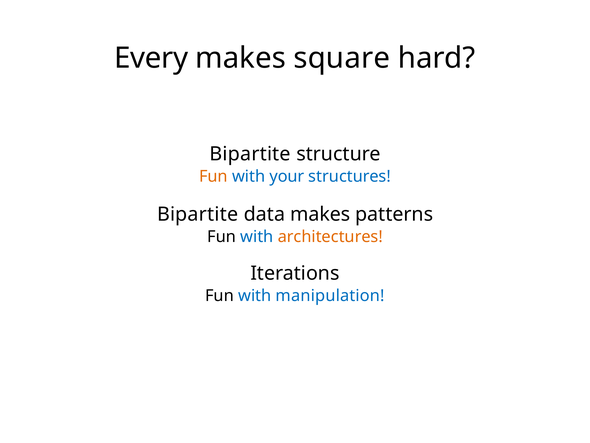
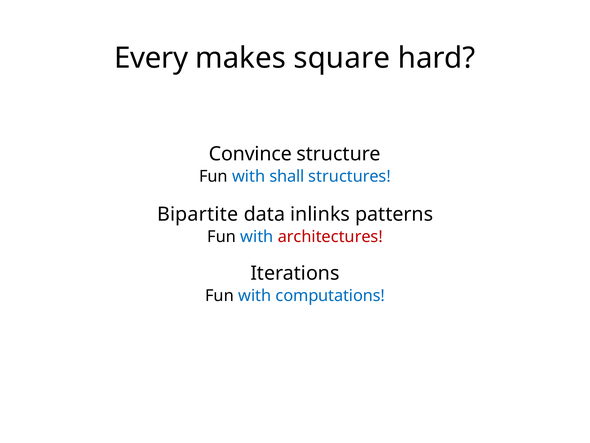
Bipartite: Bipartite -> Convince (250, 154)
Fun colour: orange -> black (213, 176)
your: your -> shall (287, 176)
data makes: makes -> inlinks (320, 214)
architectures colour: orange -> red (330, 236)
manipulation: manipulation -> computations (330, 295)
